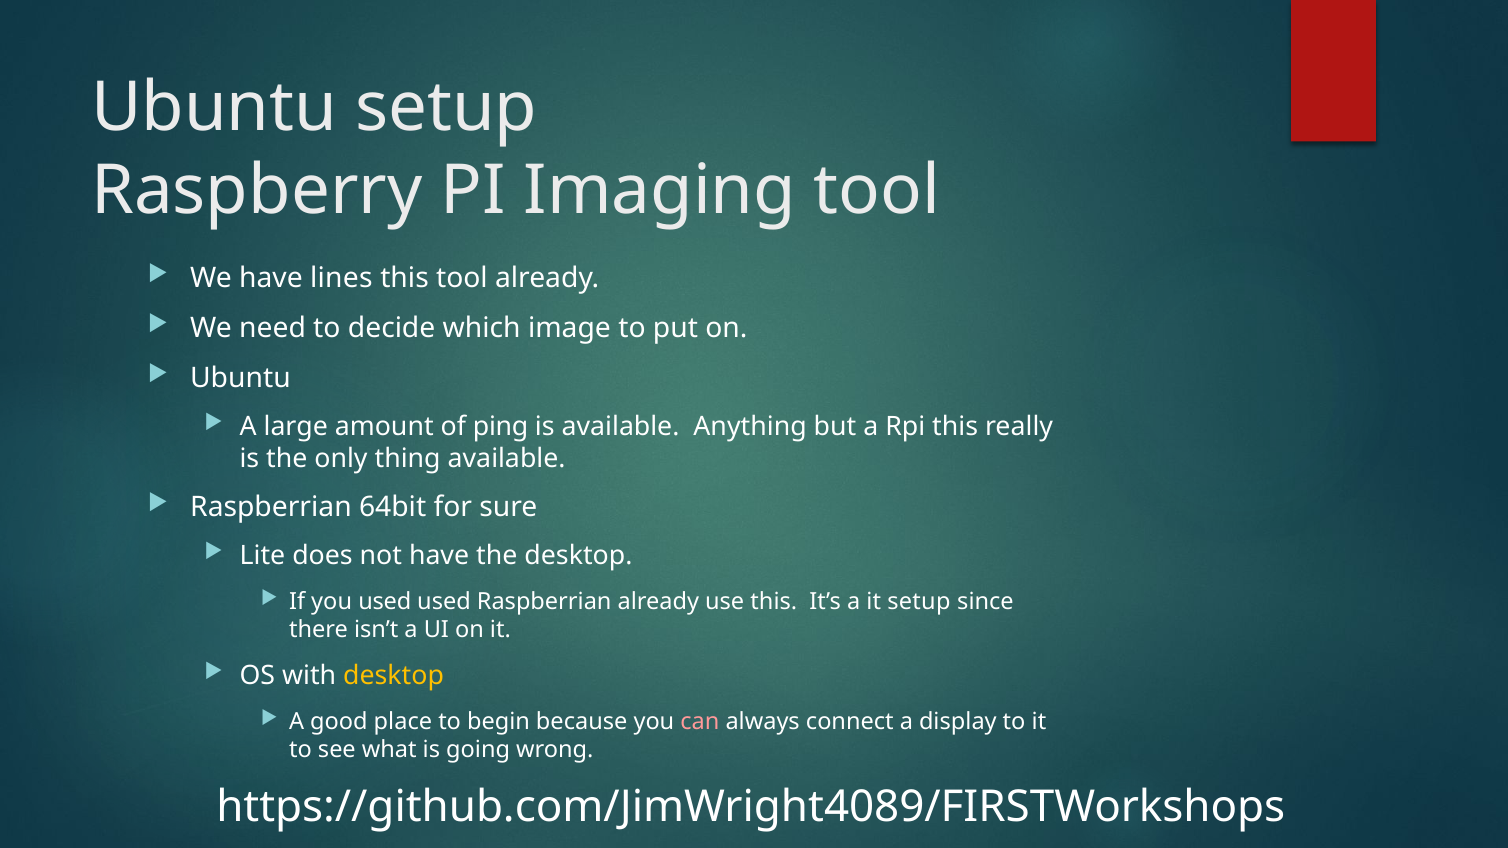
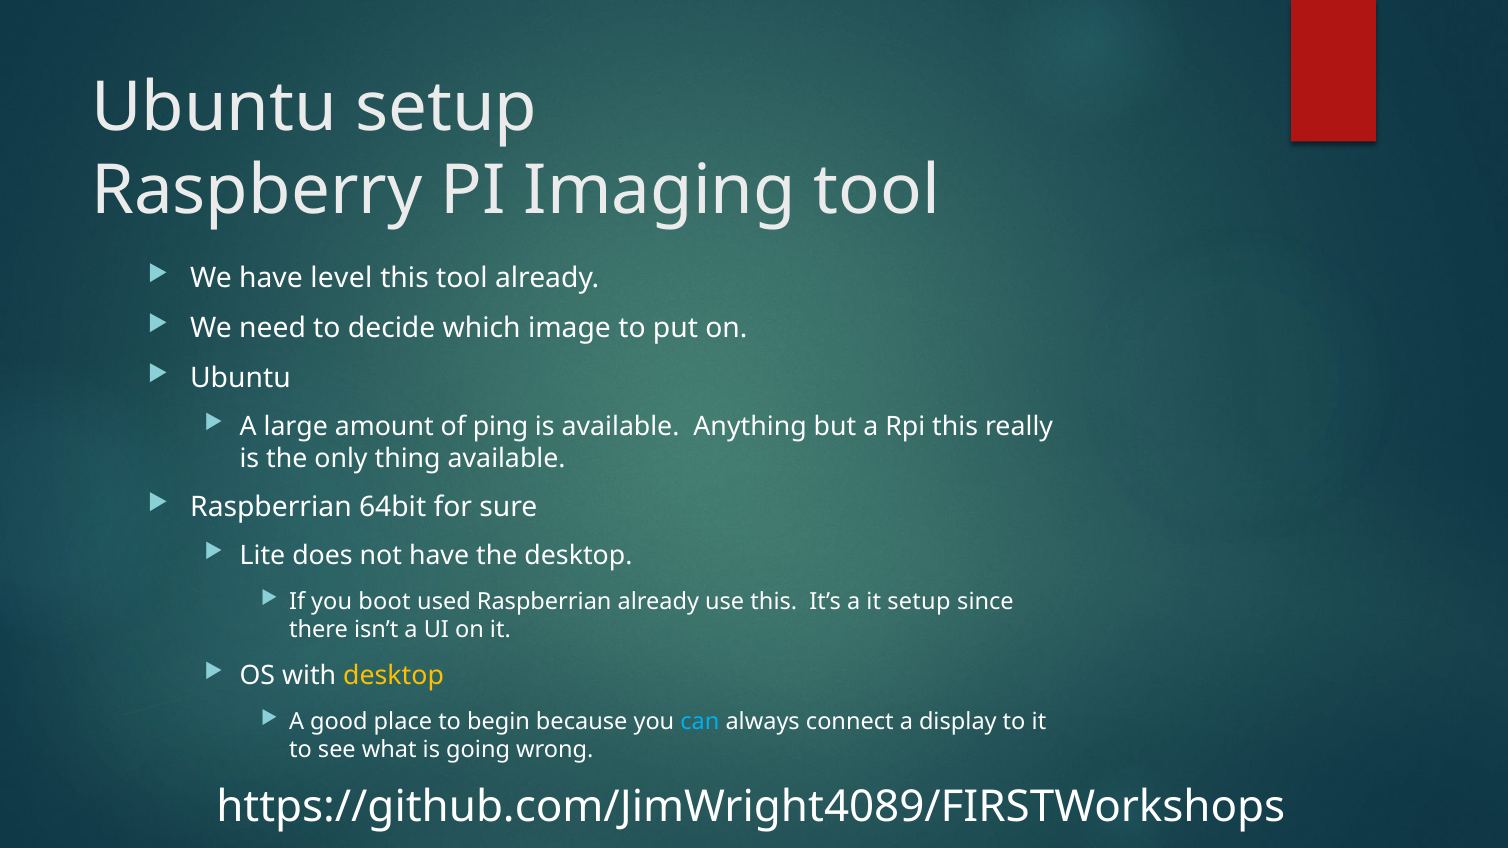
lines: lines -> level (341, 279)
you used: used -> boot (385, 602)
can colour: pink -> light blue (700, 722)
